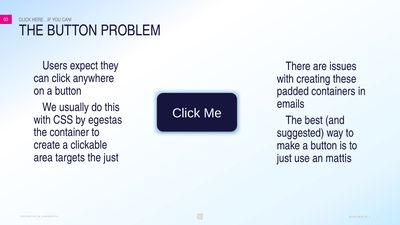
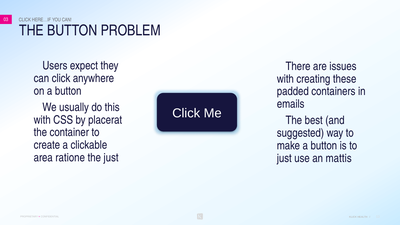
egestas: egestas -> placerat (105, 120)
targets: targets -> ratione (70, 158)
